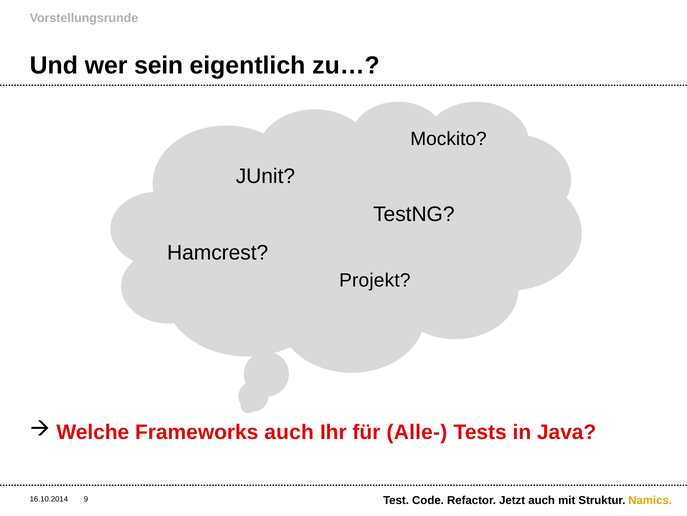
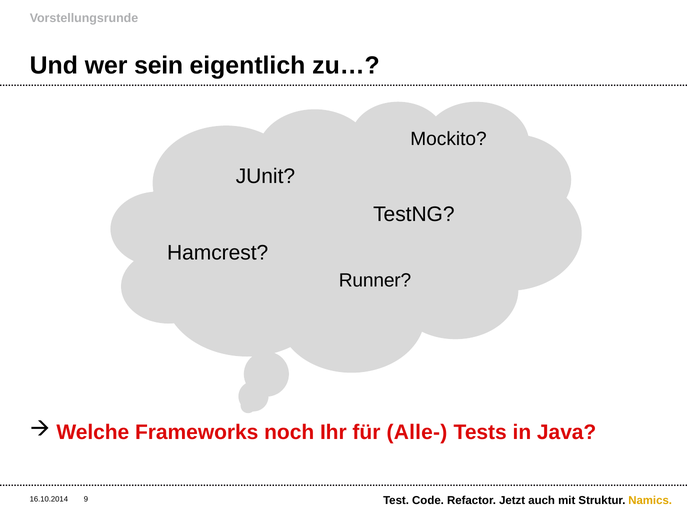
Projekt: Projekt -> Runner (375, 280)
Frameworks auch: auch -> noch (289, 432)
